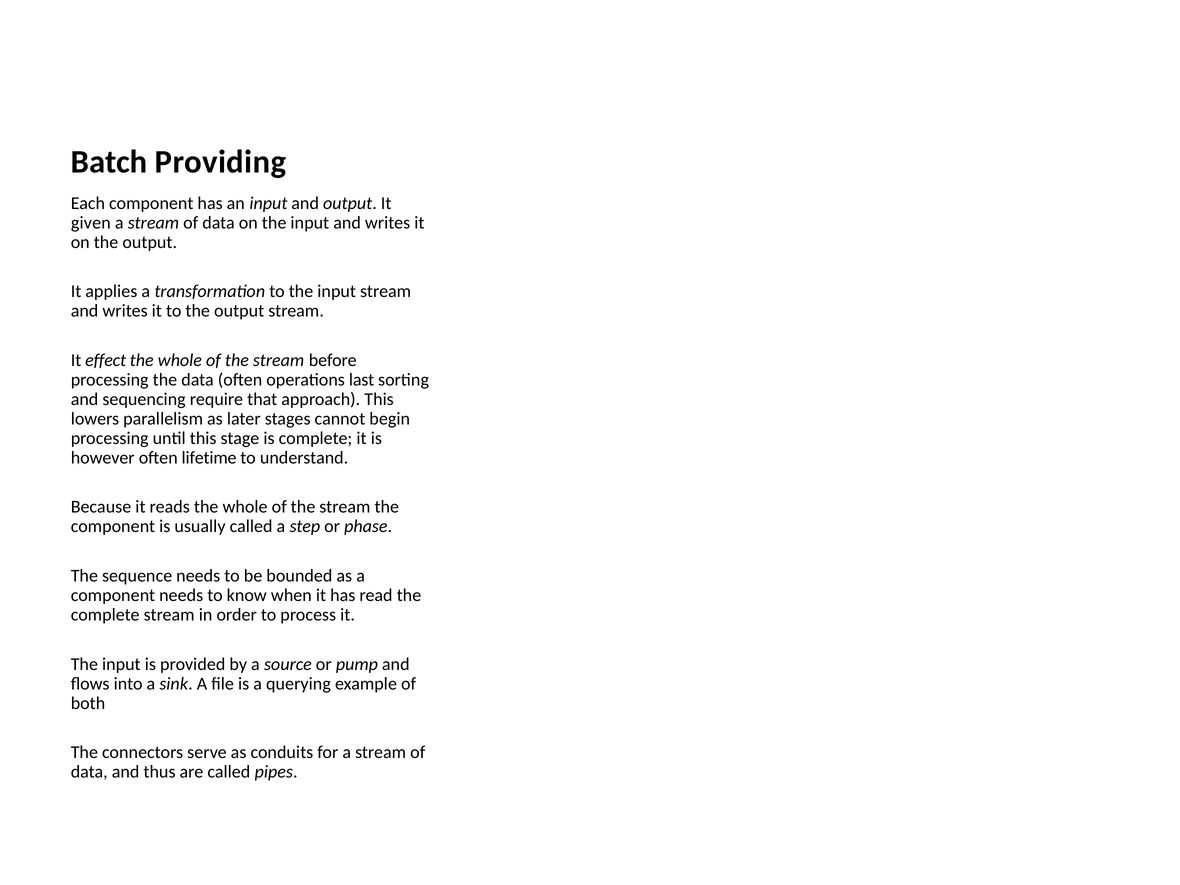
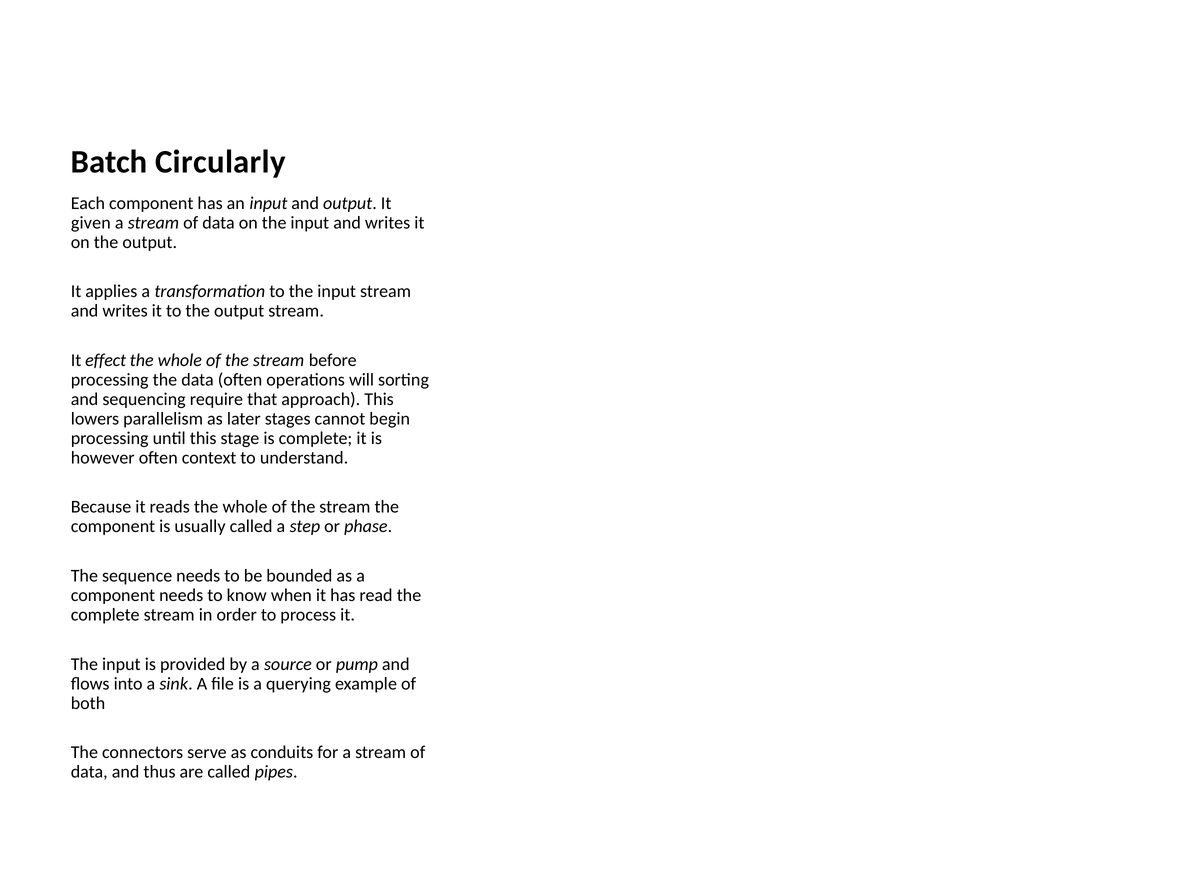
Providing: Providing -> Circularly (220, 162)
last: last -> will (362, 380)
lifetime: lifetime -> context (209, 458)
